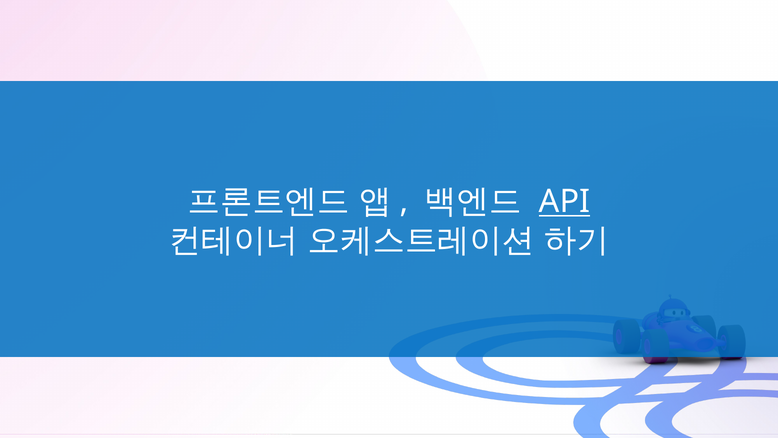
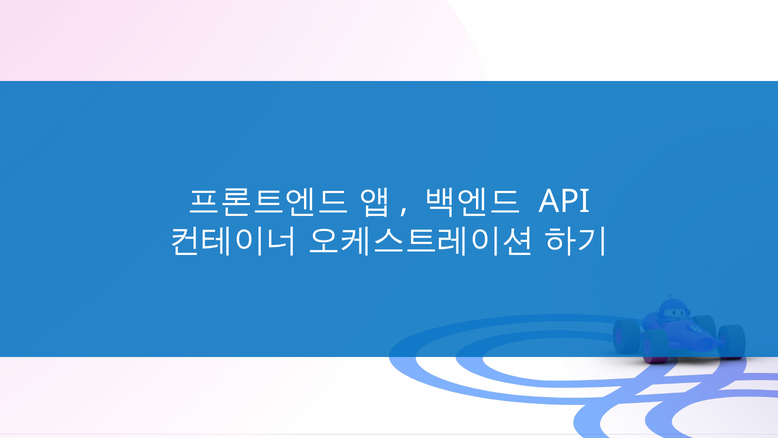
API underline: present -> none (564, 202)
